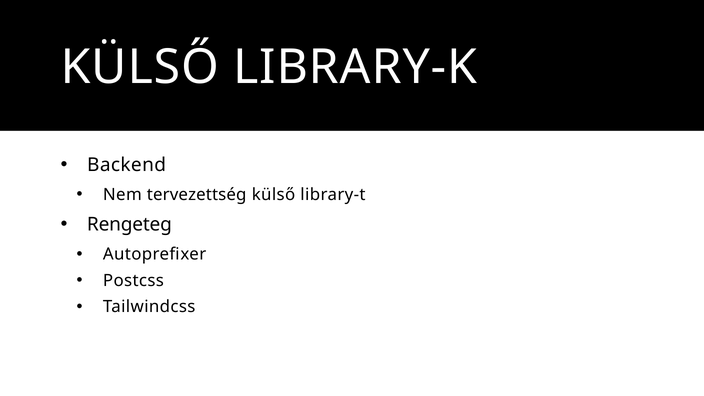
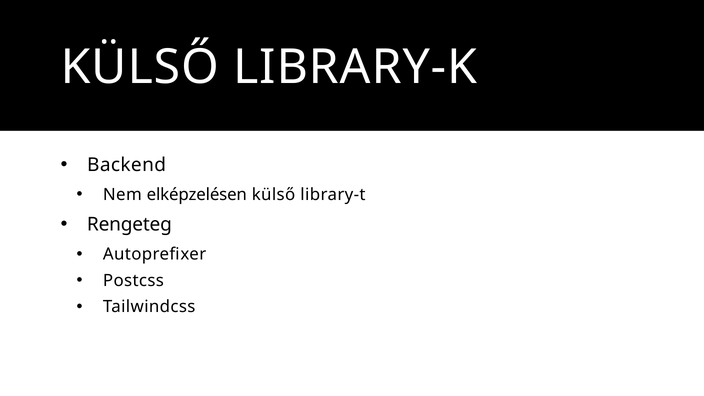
tervezettség: tervezettség -> elképzelésen (197, 195)
